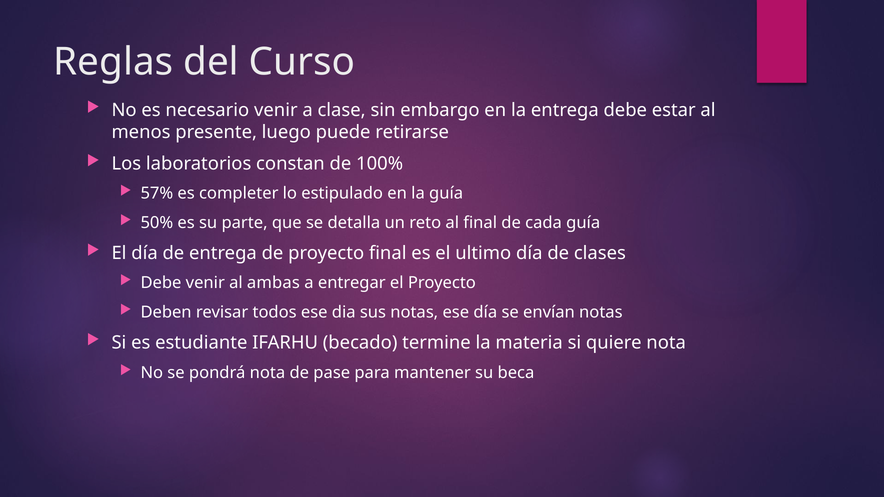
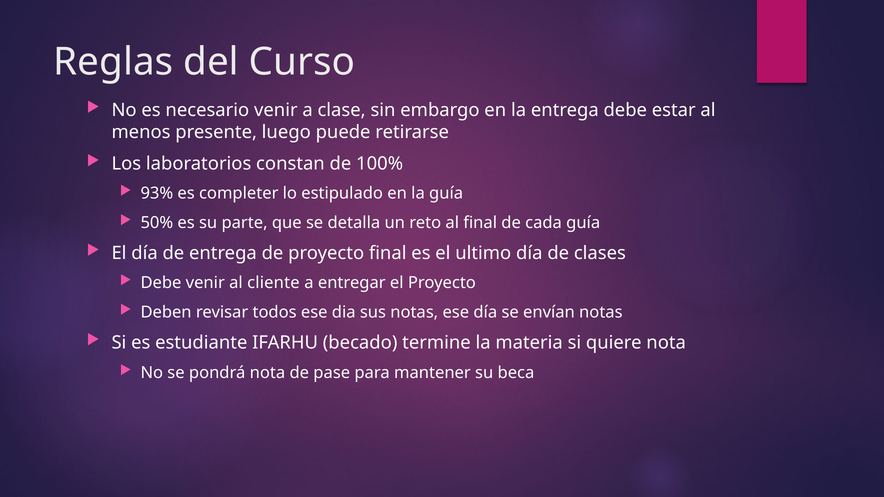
57%: 57% -> 93% (157, 194)
ambas: ambas -> cliente (273, 283)
